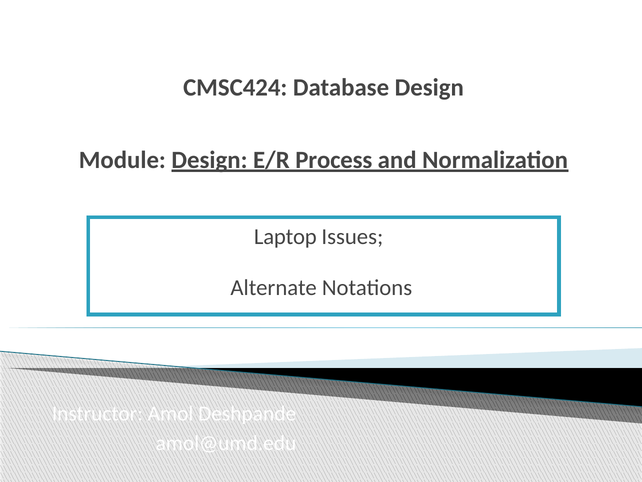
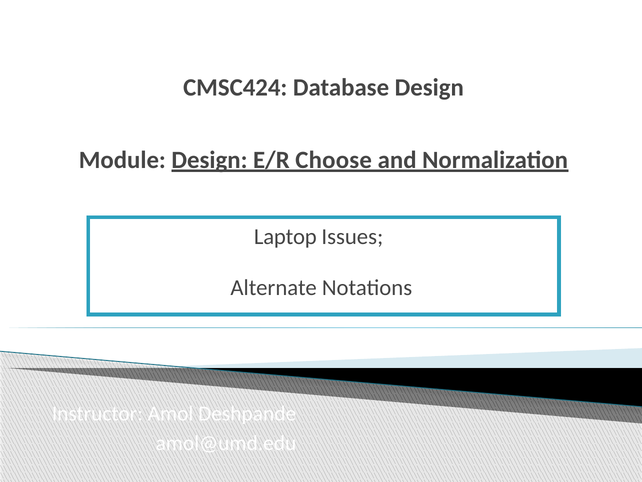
Process: Process -> Choose (334, 160)
